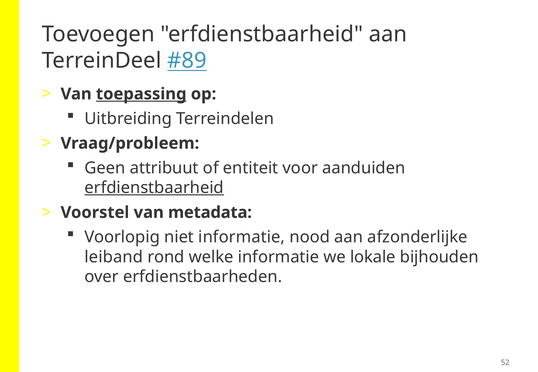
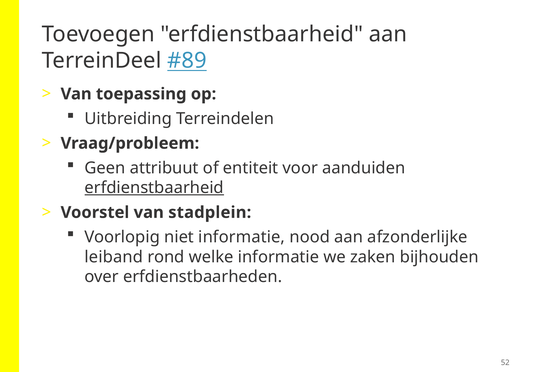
toepassing underline: present -> none (141, 94)
metadata: metadata -> stadplein (210, 213)
lokale: lokale -> zaken (373, 257)
